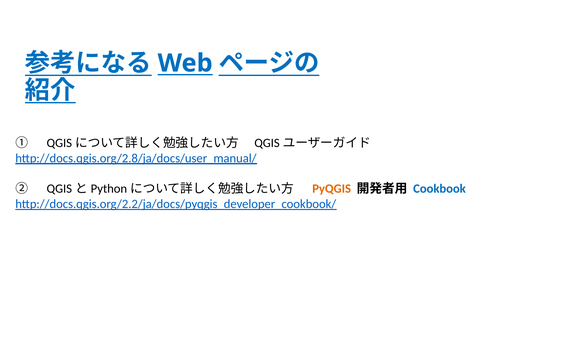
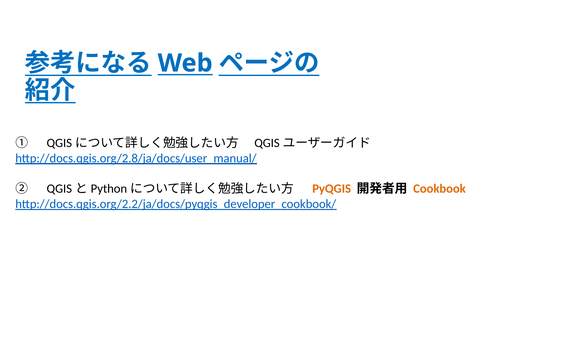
Cookbook colour: blue -> orange (440, 189)
